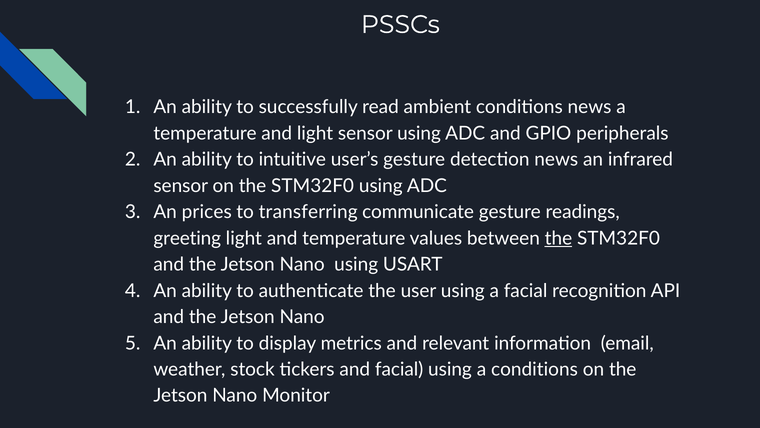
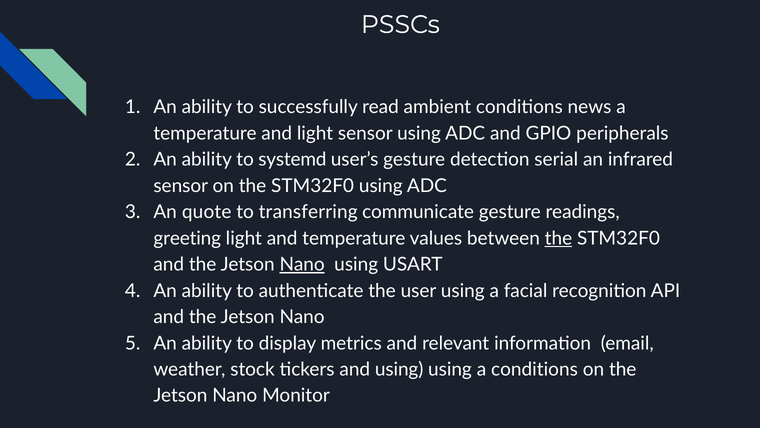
intuitive: intuitive -> systemd (292, 159)
detection news: news -> serial (556, 159)
prices: prices -> quote (207, 212)
Nano underline: none -> present (302, 264)
and facial: facial -> using (399, 369)
